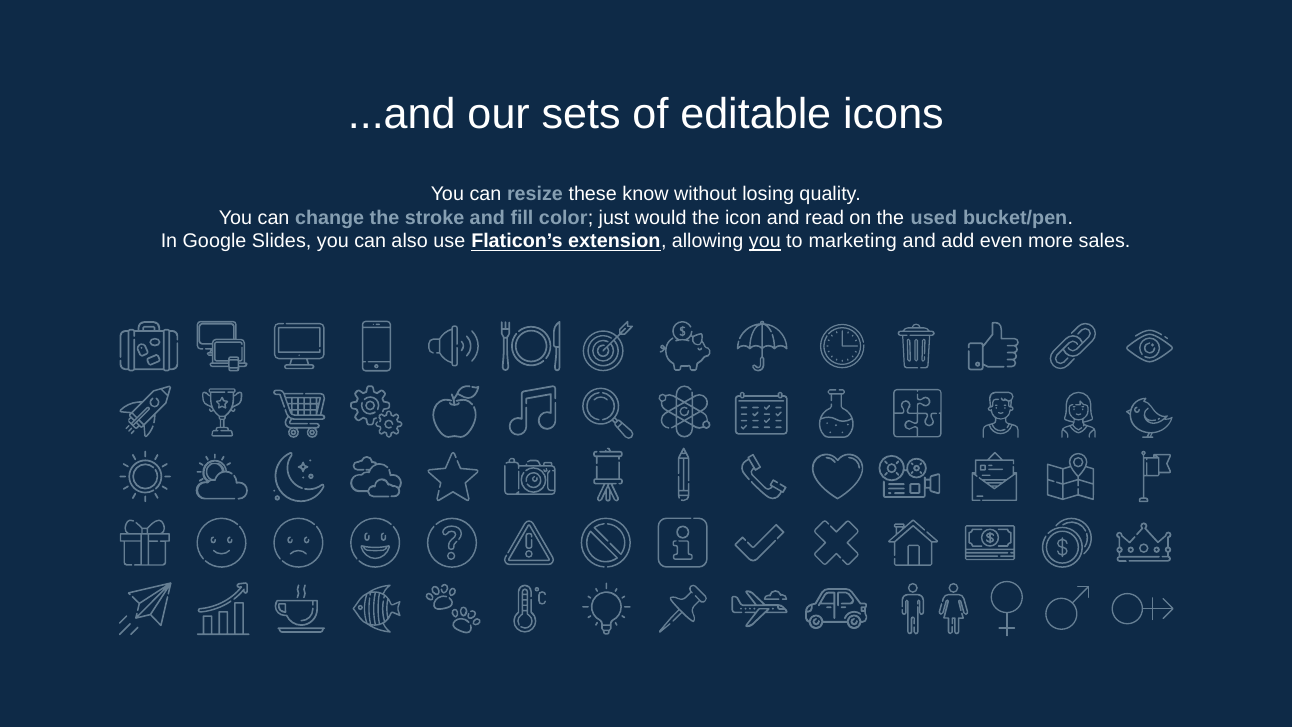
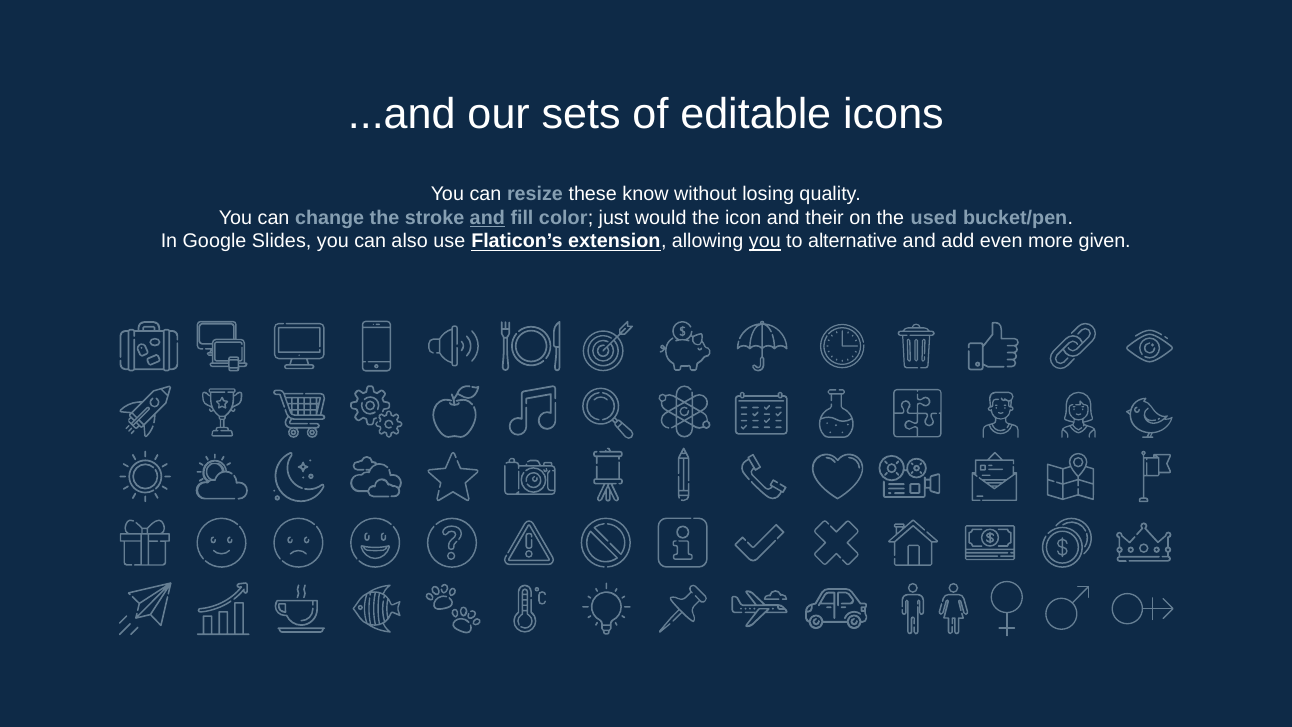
and underline: none -> present (487, 218)
read: read -> their (825, 218)
marketing: marketing -> alternative (853, 241)
sales: sales -> given (1105, 241)
